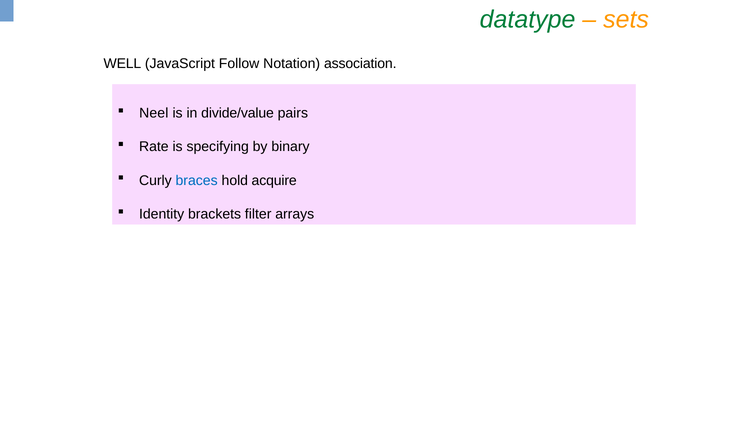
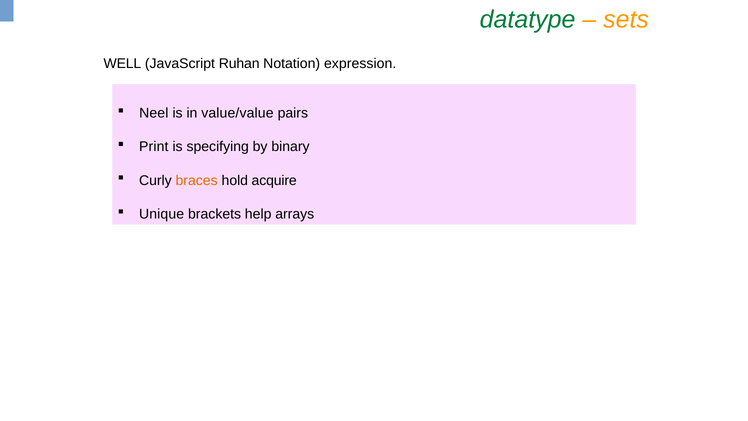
Follow: Follow -> Ruhan (239, 64)
association: association -> expression (360, 64)
divide/value: divide/value -> value/value (237, 113)
Rate: Rate -> Print (154, 147)
braces colour: blue -> orange (197, 180)
Identity: Identity -> Unique (162, 214)
filter: filter -> help (258, 214)
